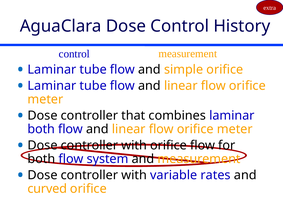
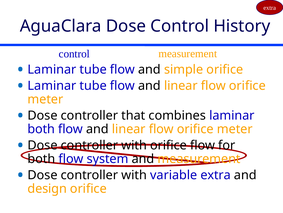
variable rates: rates -> extra (216, 174)
curved: curved -> design (47, 188)
